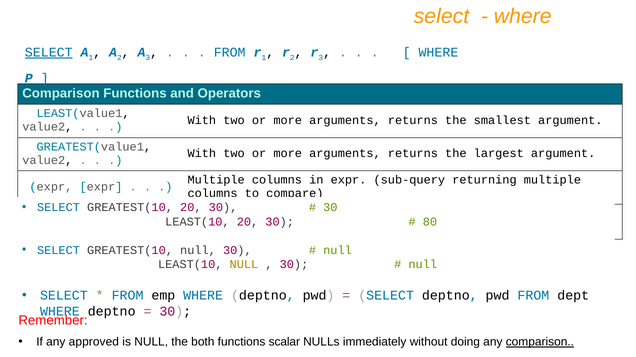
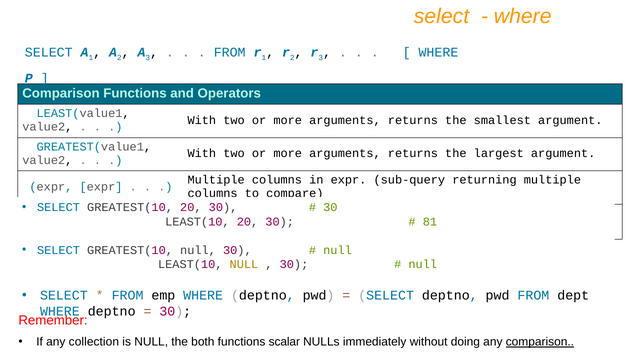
SELECT underline: present -> none (49, 53)
80: 80 -> 81 (430, 222)
approved: approved -> collection (94, 343)
